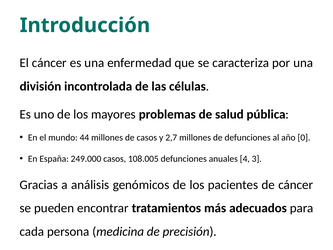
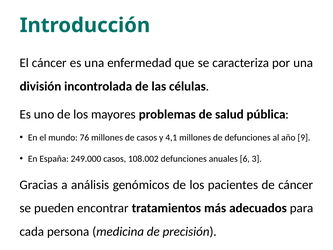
44: 44 -> 76 (84, 137)
2,7: 2,7 -> 4,1 (171, 137)
0: 0 -> 9 (304, 137)
108.005: 108.005 -> 108.002 (143, 159)
4: 4 -> 6 (245, 159)
